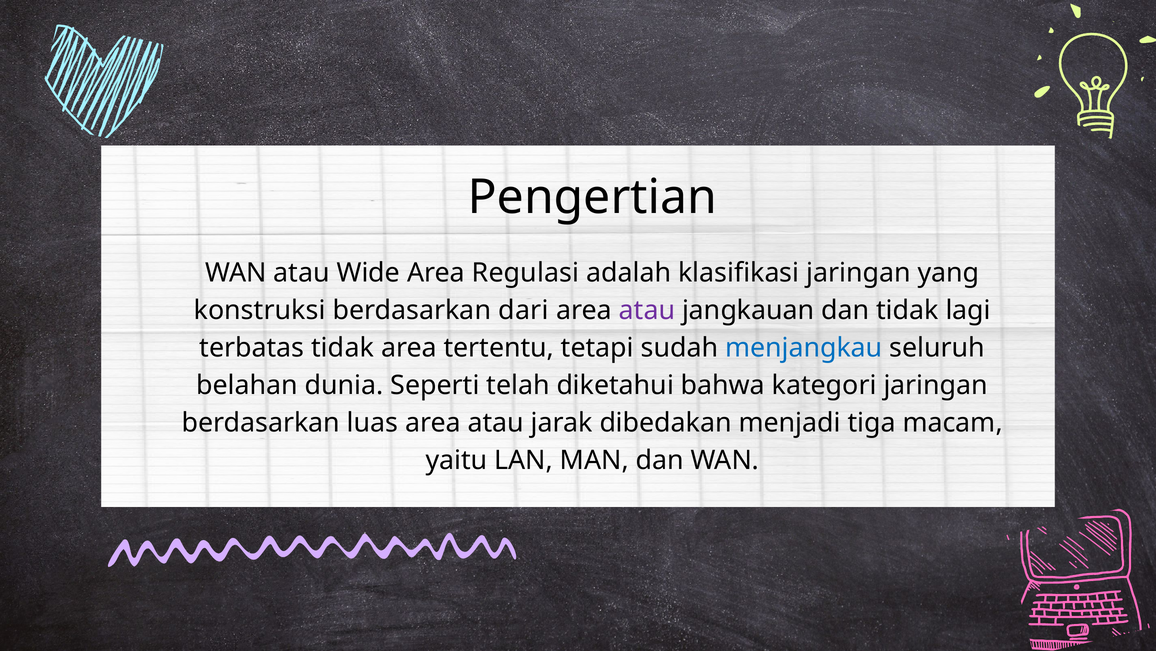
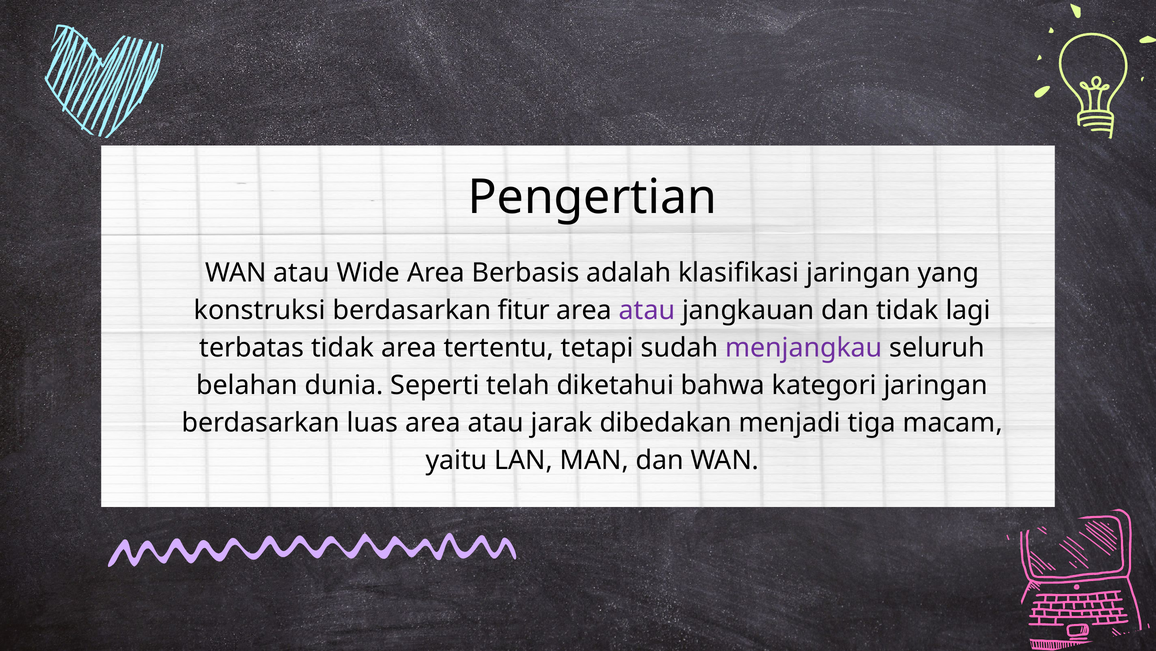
Regulasi: Regulasi -> Berbasis (526, 273)
dari: dari -> fitur (524, 310)
menjangkau colour: blue -> purple (804, 347)
